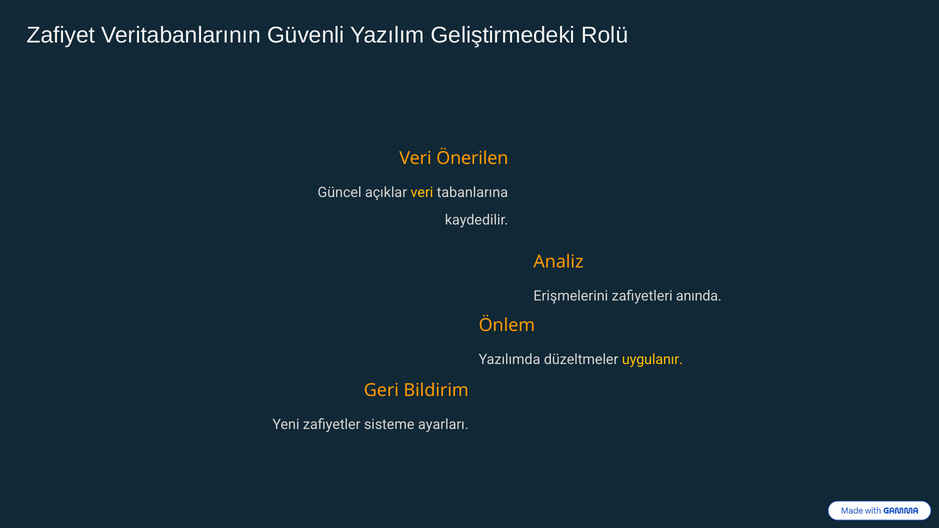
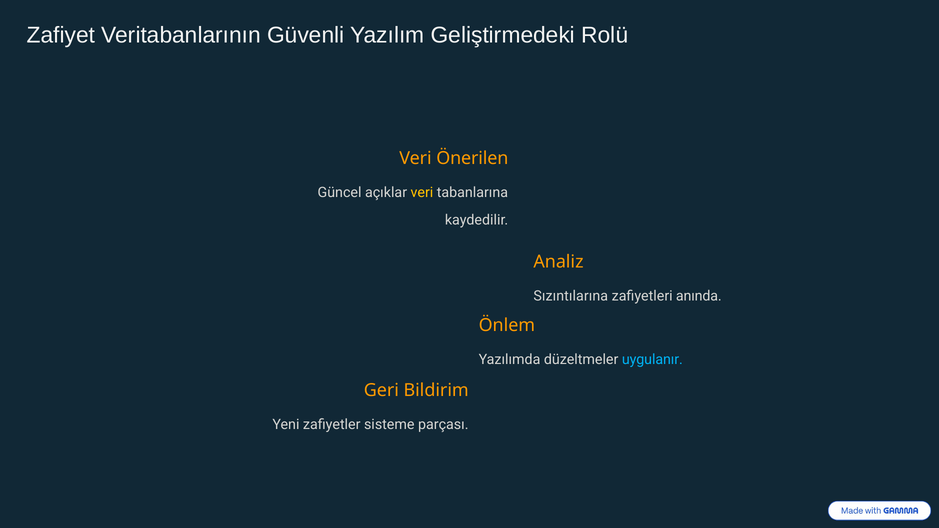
Erişmelerini: Erişmelerini -> Sızıntılarına (571, 296)
uygulanır colour: yellow -> light blue (652, 360)
ayarları: ayarları -> parçası (443, 425)
